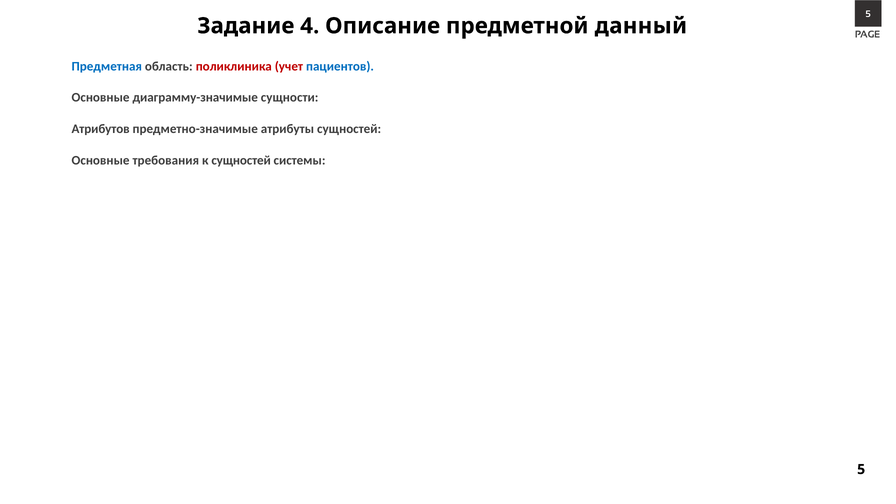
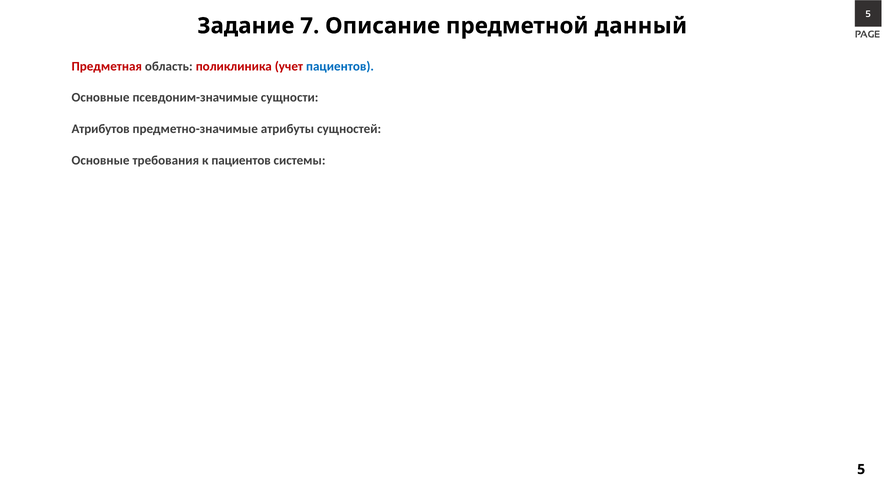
4: 4 -> 7 (310, 26)
Предметная colour: blue -> red (107, 66)
диаграмму-значимые: диаграмму-значимые -> псевдоним-значимые (195, 98)
к сущностей: сущностей -> пациентов (241, 160)
